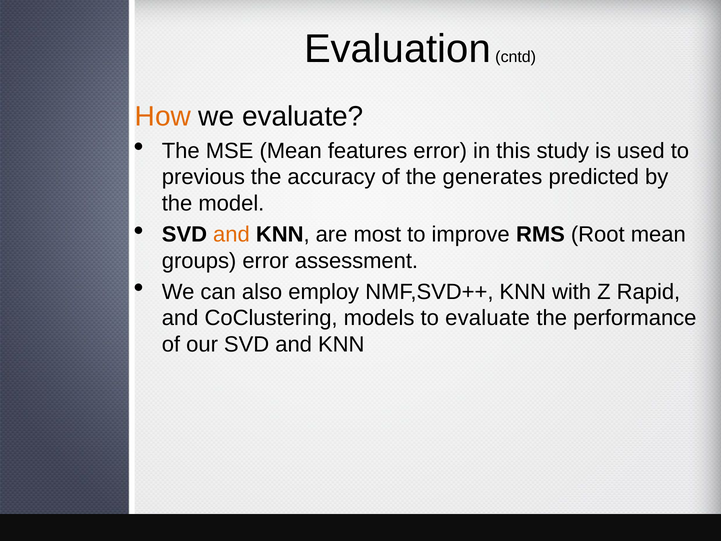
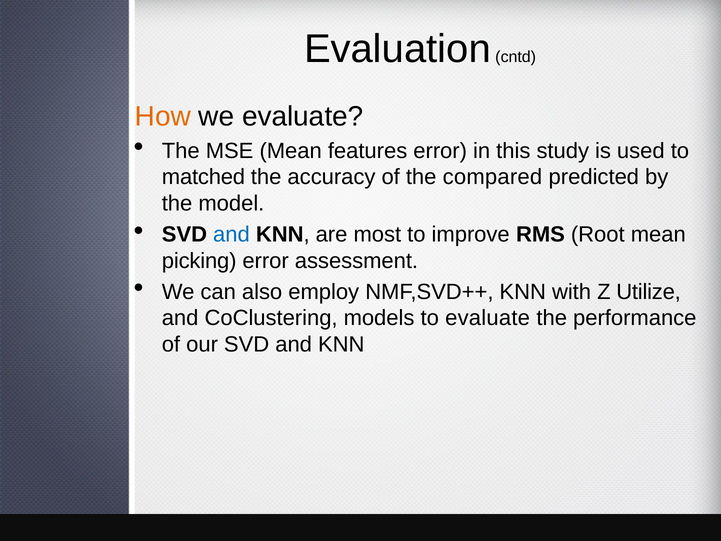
previous: previous -> matched (203, 177)
generates: generates -> compared (492, 177)
and colour: orange -> blue (231, 234)
groups: groups -> picking (199, 261)
Rapid: Rapid -> Utilize (649, 292)
